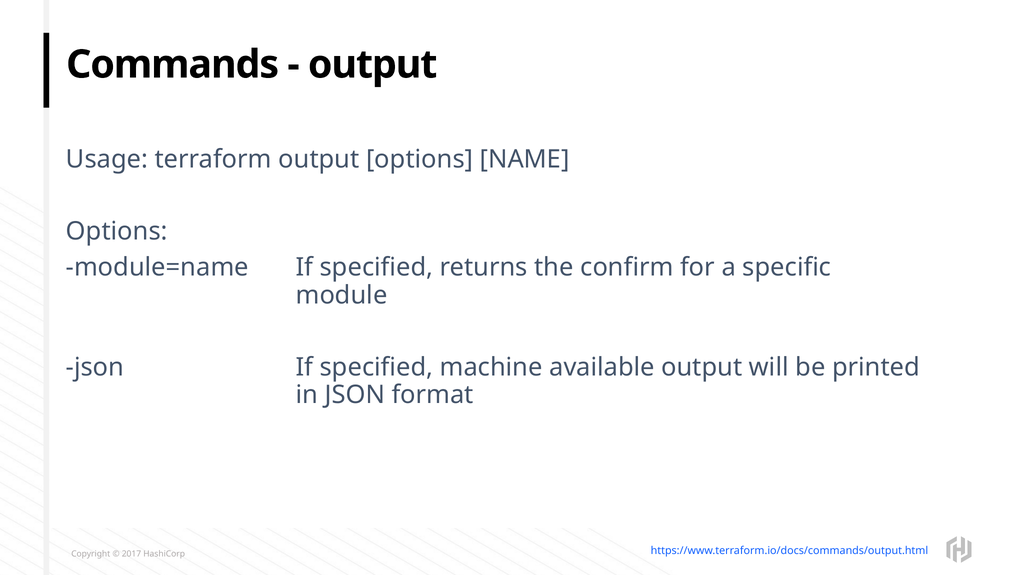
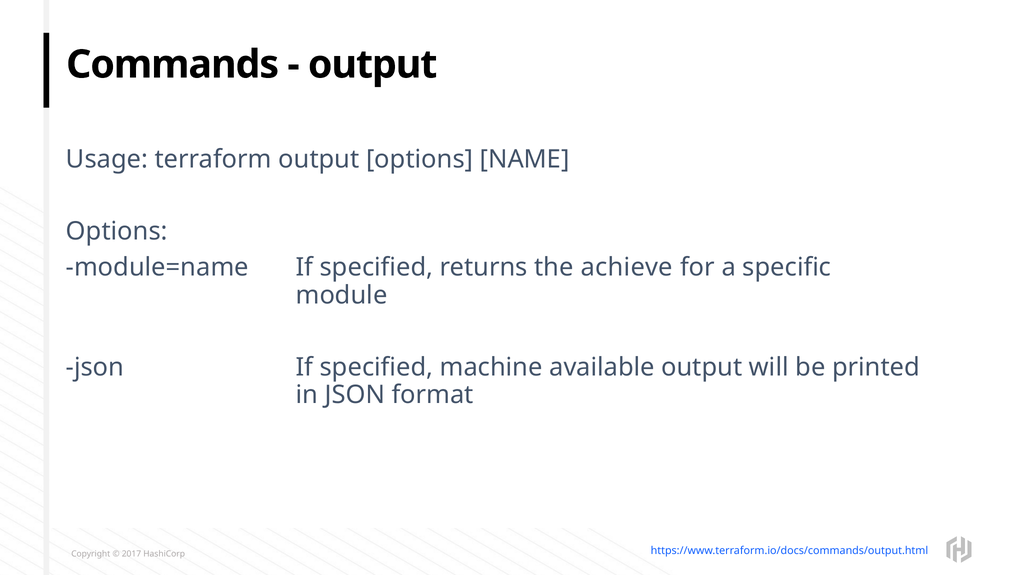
confirm: confirm -> achieve (627, 267)
